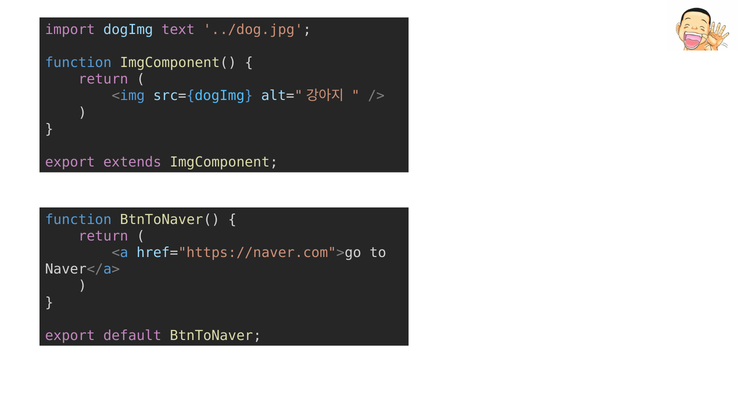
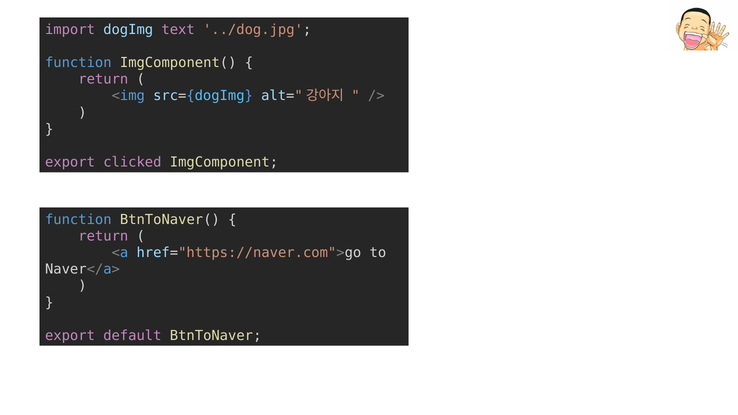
extends: extends -> clicked (132, 162)
